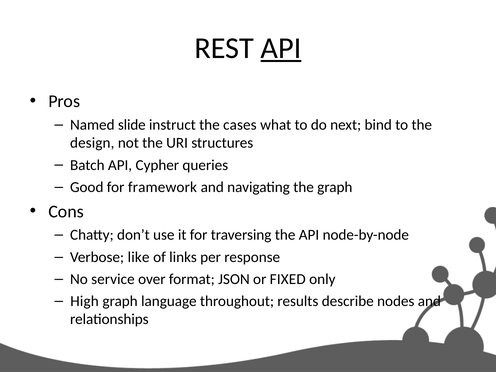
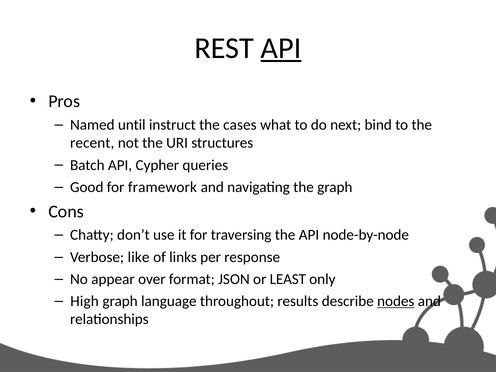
slide: slide -> until (132, 125)
design: design -> recent (92, 143)
service: service -> appear (113, 279)
FIXED: FIXED -> LEAST (288, 279)
nodes underline: none -> present (396, 301)
